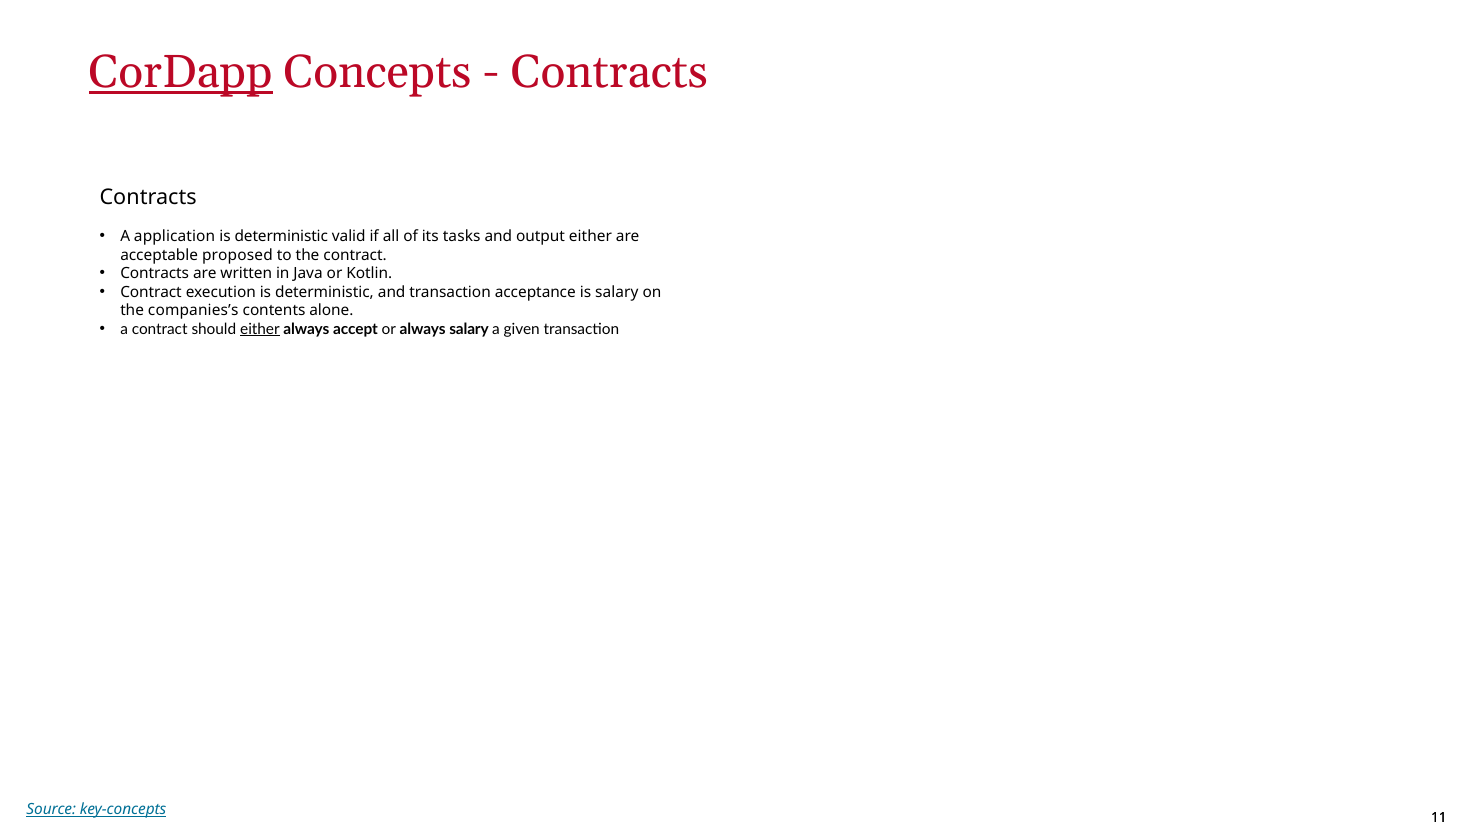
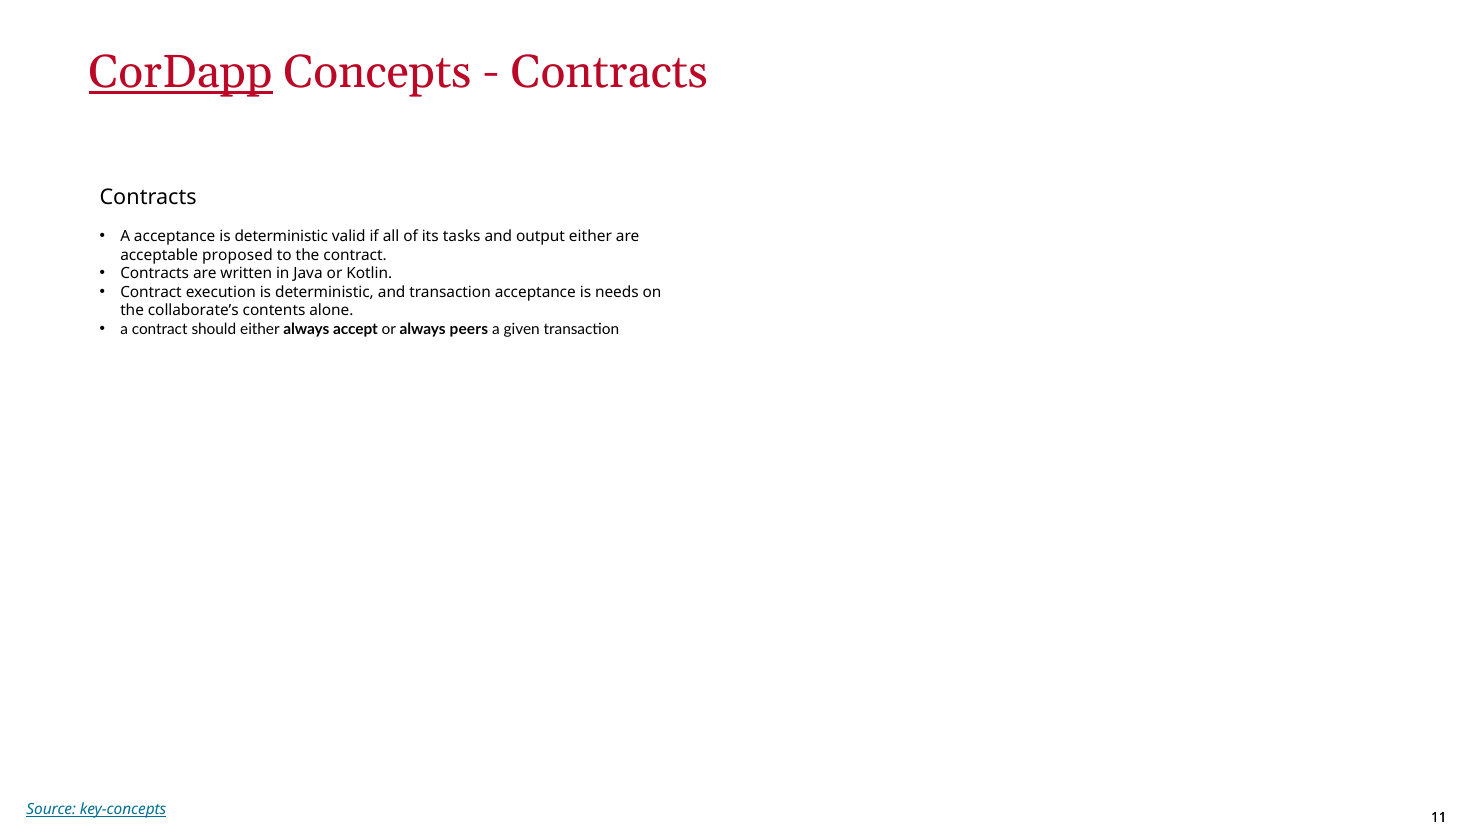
A application: application -> acceptance (175, 236)
is salary: salary -> needs (617, 292)
companies’s: companies’s -> collaborate’s (193, 311)
either underline: present -> none (260, 329)
always salary: salary -> peers (469, 329)
